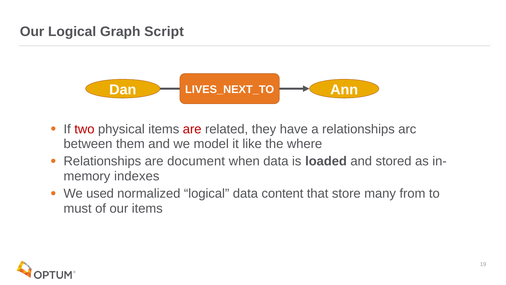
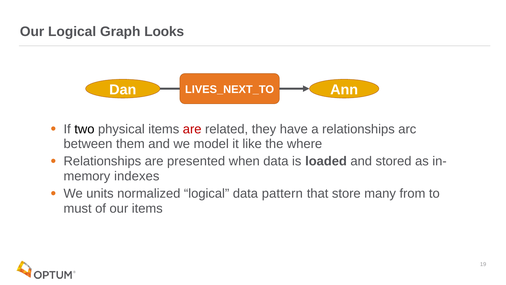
Script: Script -> Looks (164, 32)
two colour: red -> black (84, 129)
document: document -> presented (196, 161)
used: used -> units (100, 193)
content: content -> pattern (282, 193)
